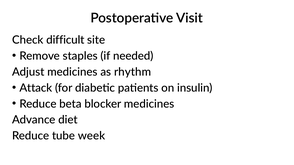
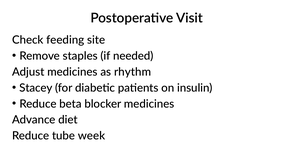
difficult: difficult -> feeding (65, 40)
Attack: Attack -> Stacey (36, 88)
